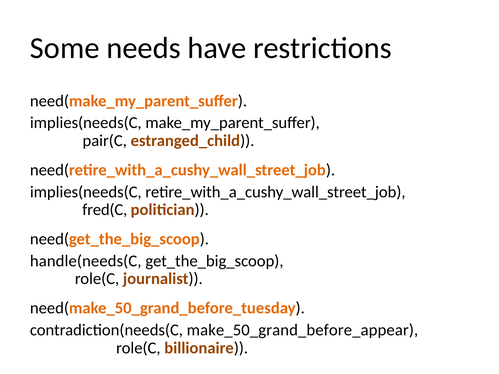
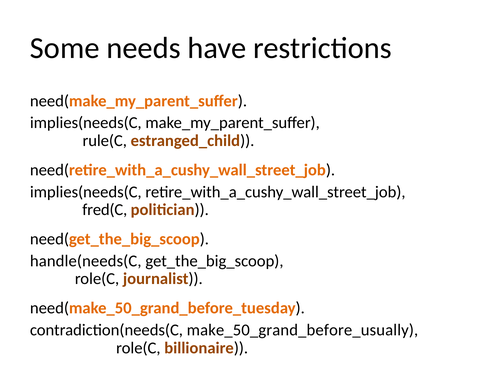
pair(C: pair(C -> rule(C (105, 141)
make_50_grand_before_appear: make_50_grand_before_appear -> make_50_grand_before_usually (302, 330)
